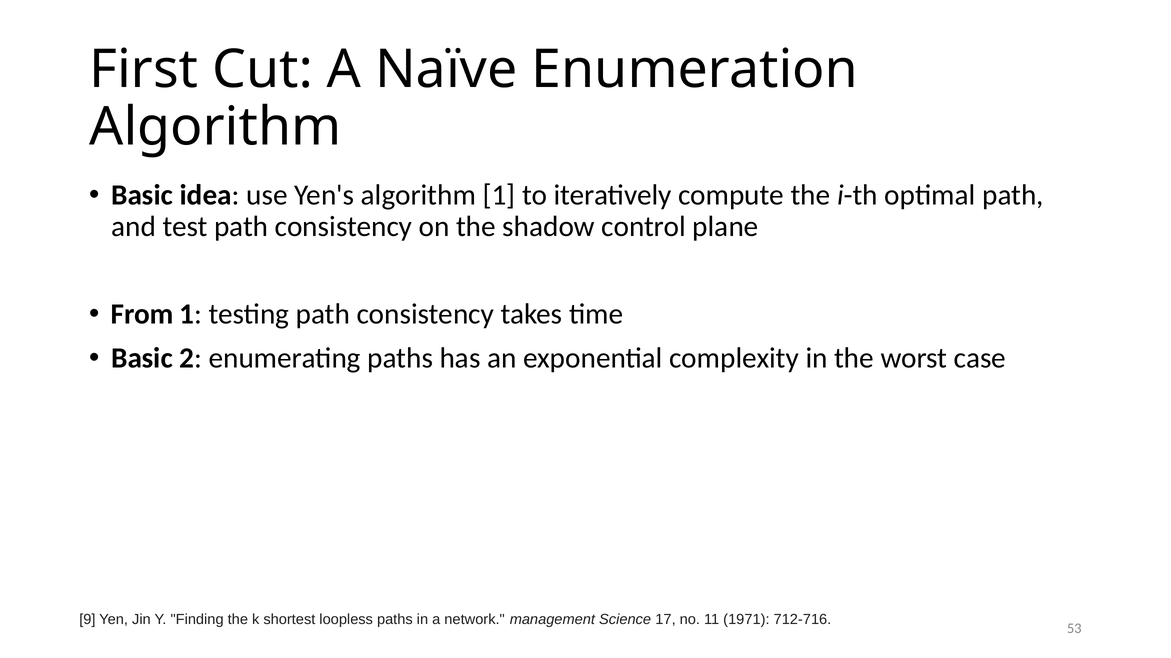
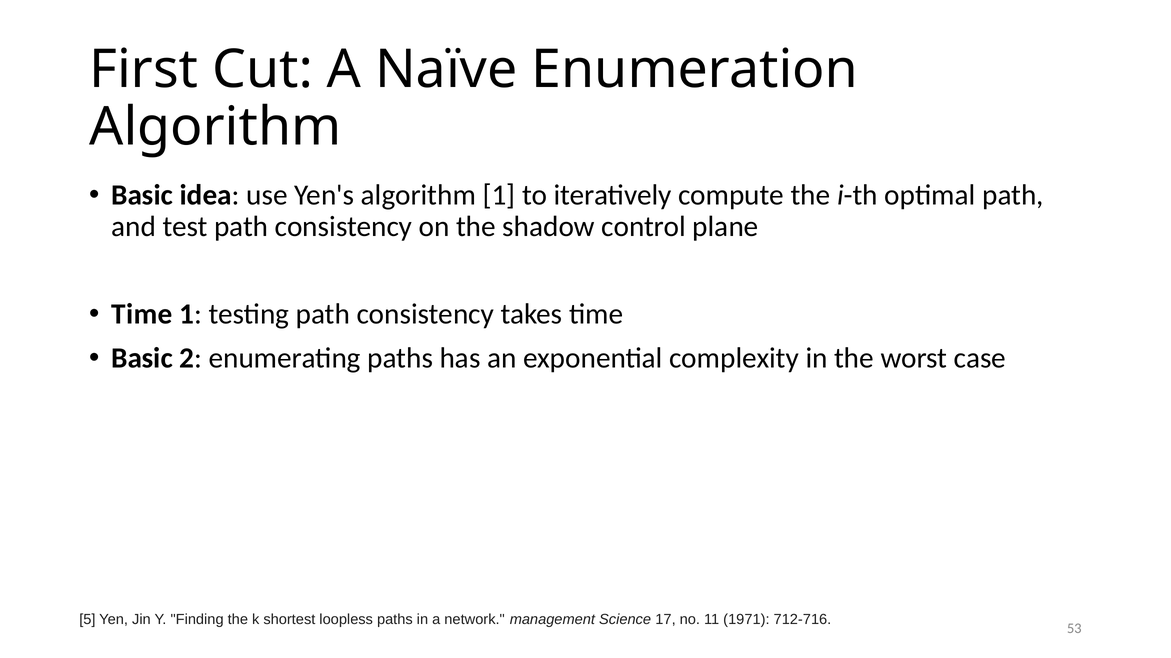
From: From -> Time (142, 315)
9: 9 -> 5 (87, 620)
